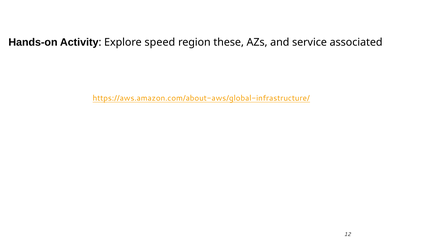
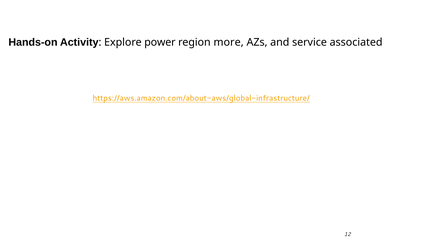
speed: speed -> power (160, 42)
these: these -> more (229, 42)
